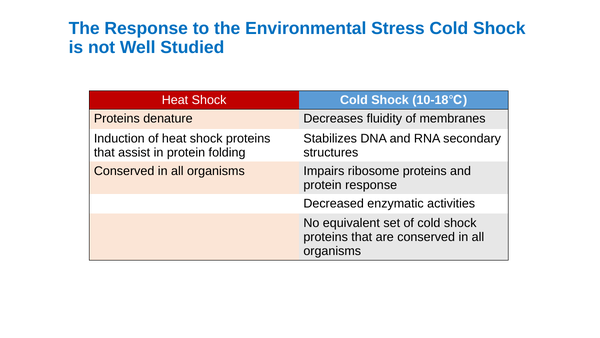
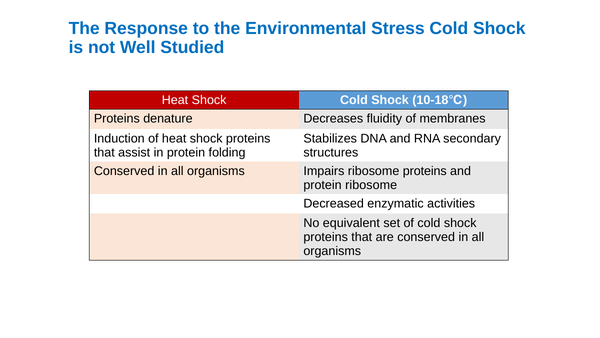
protein response: response -> ribosome (371, 185)
